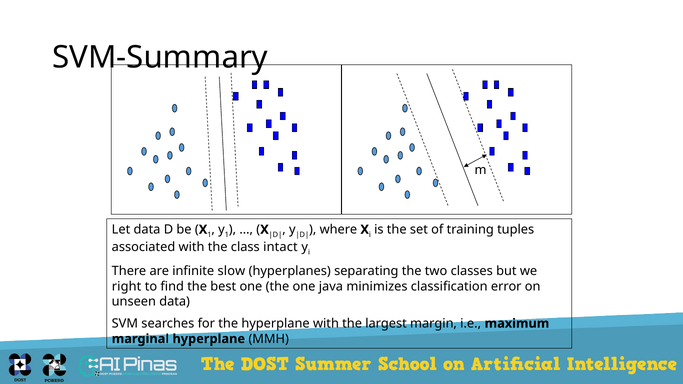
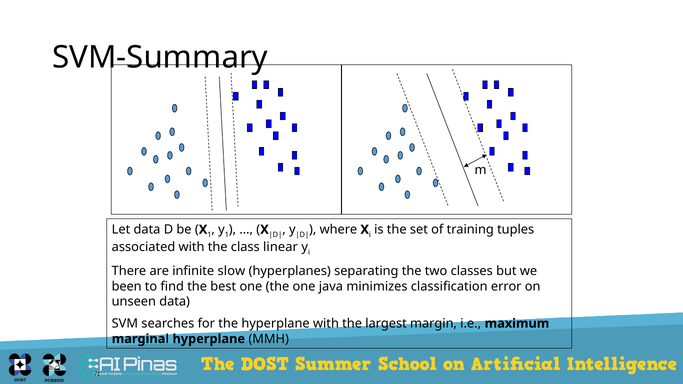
intact: intact -> linear (280, 247)
right: right -> been (127, 286)
